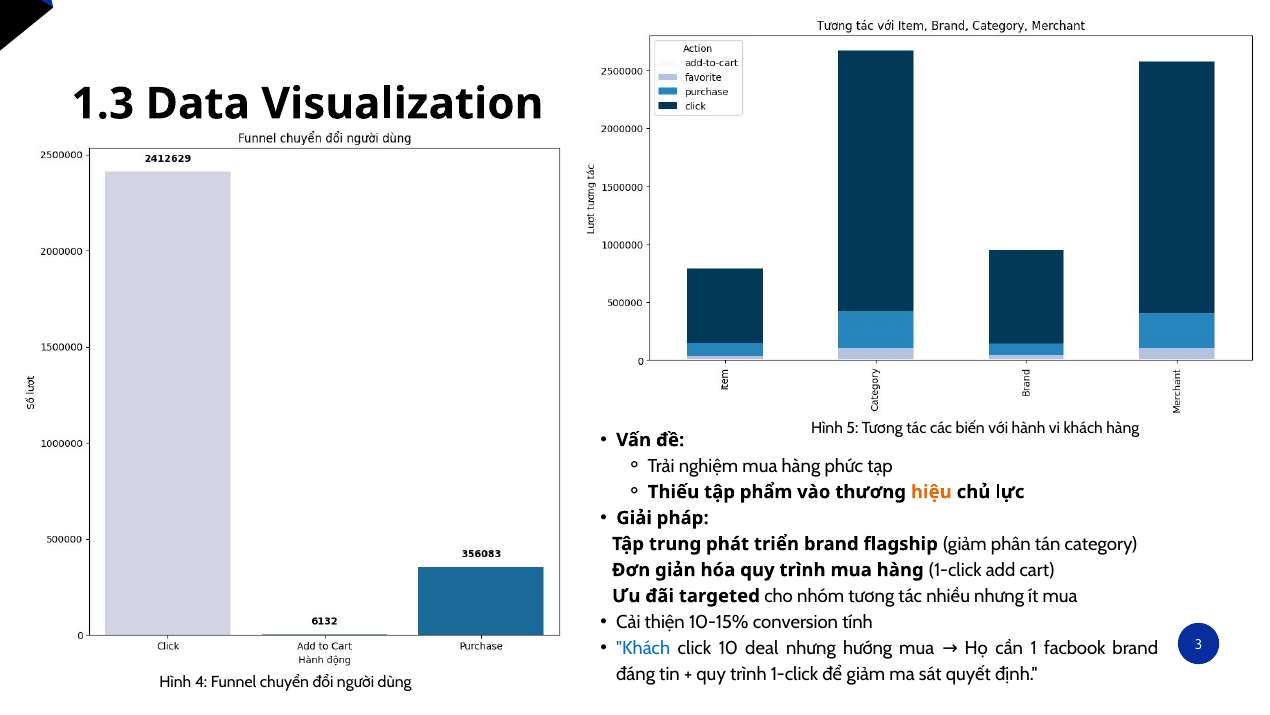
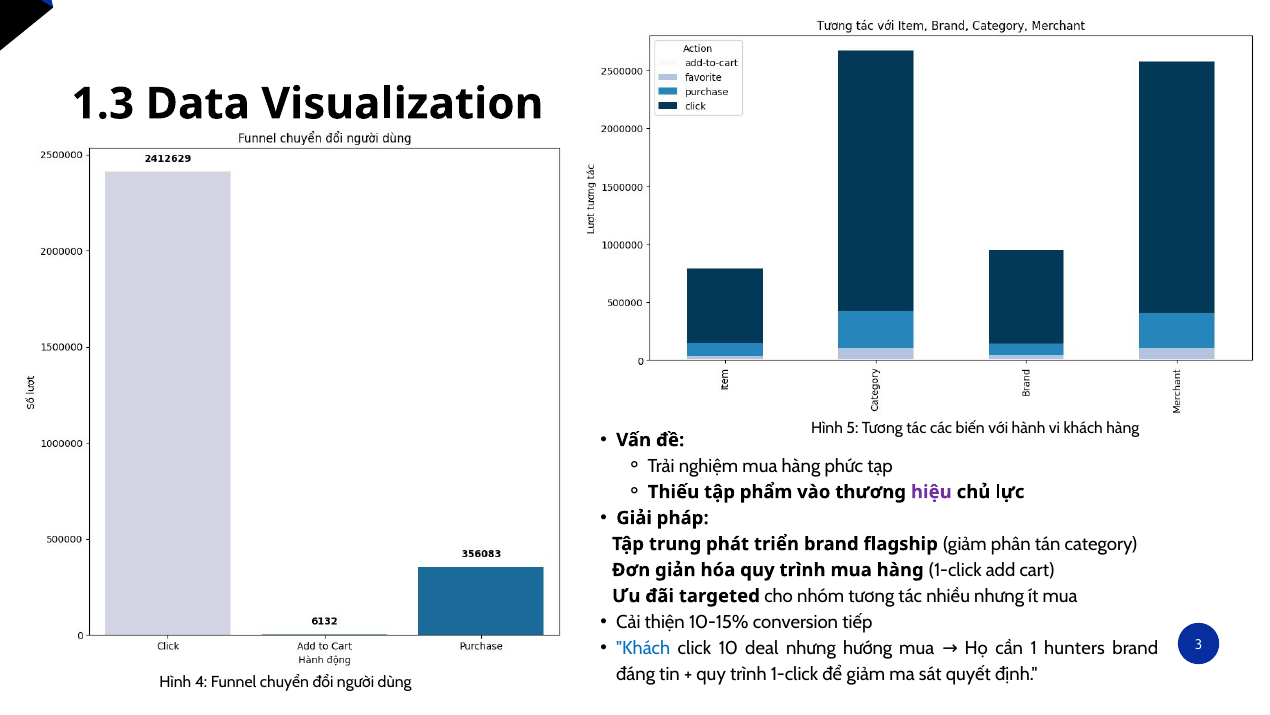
hiệu colour: orange -> purple (931, 492)
tính: tính -> tiếp (857, 621)
facbook: facbook -> hunters (1074, 647)
